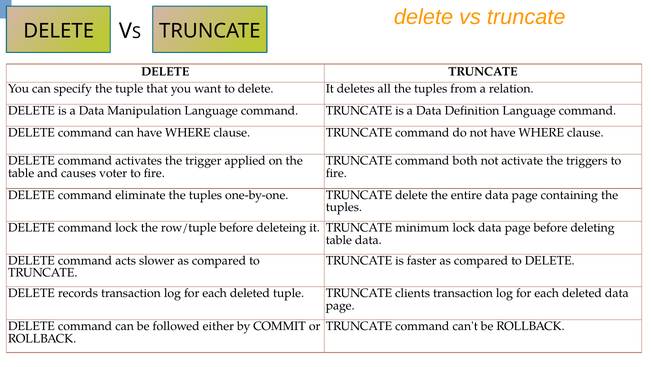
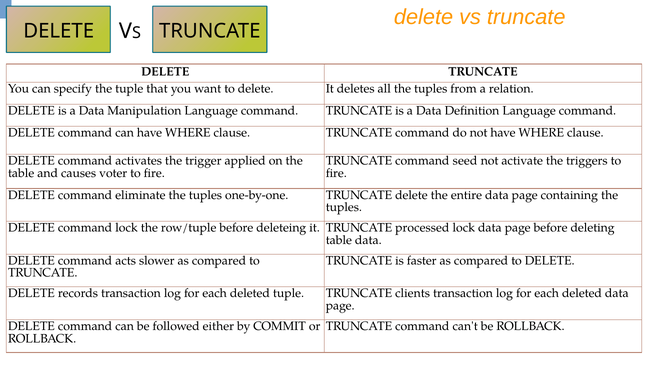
both: both -> seed (465, 161)
minimum: minimum -> processed (422, 228)
